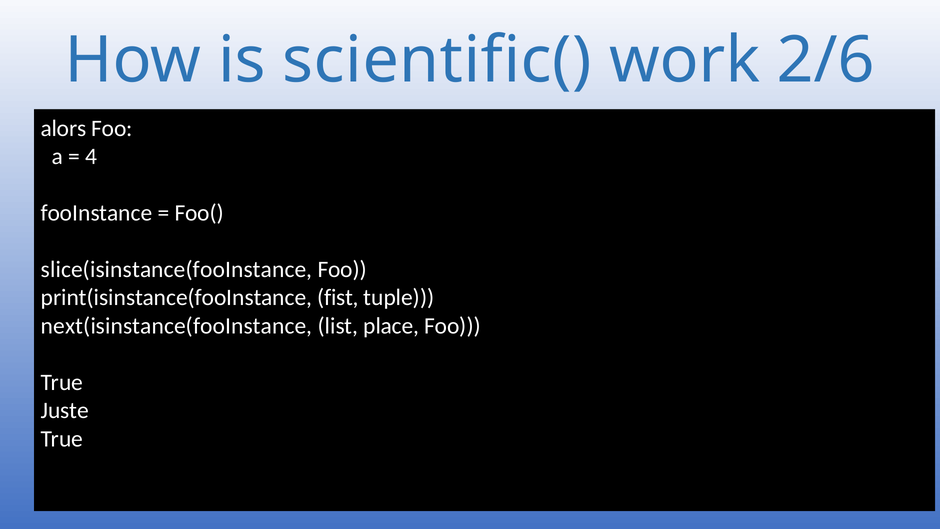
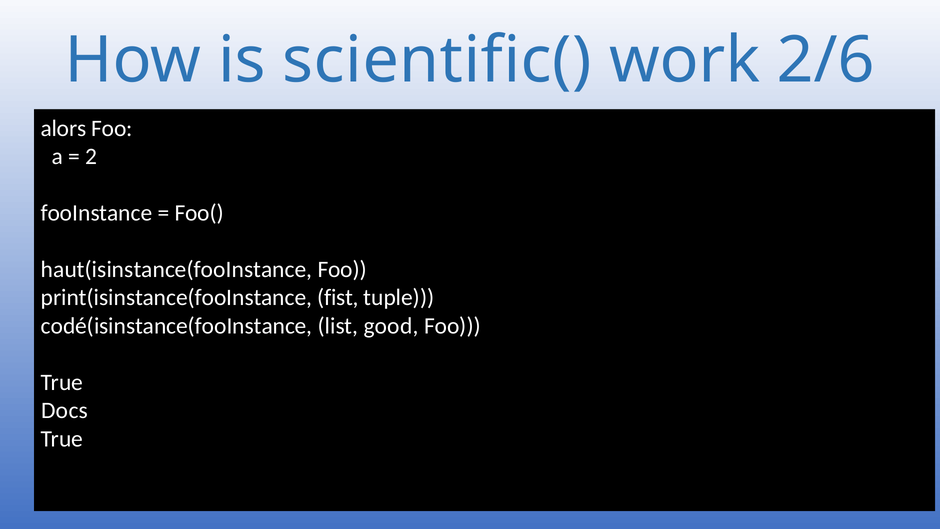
4: 4 -> 2 (91, 157)
slice(isinstance(fooInstance: slice(isinstance(fooInstance -> haut(isinstance(fooInstance (177, 269)
next(isinstance(fooInstance: next(isinstance(fooInstance -> codé(isinstance(fooInstance (177, 326)
place: place -> good (391, 326)
Juste: Juste -> Docs (65, 410)
